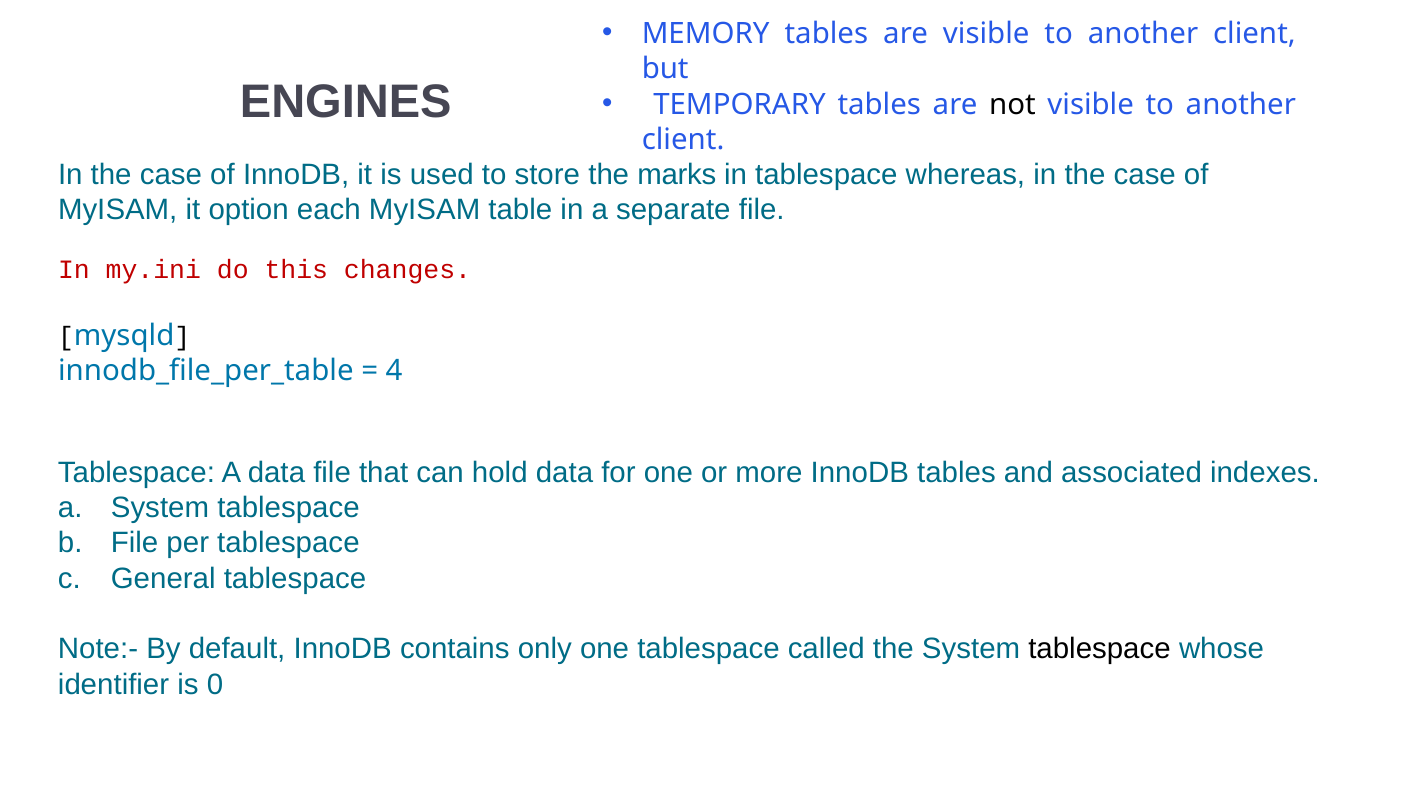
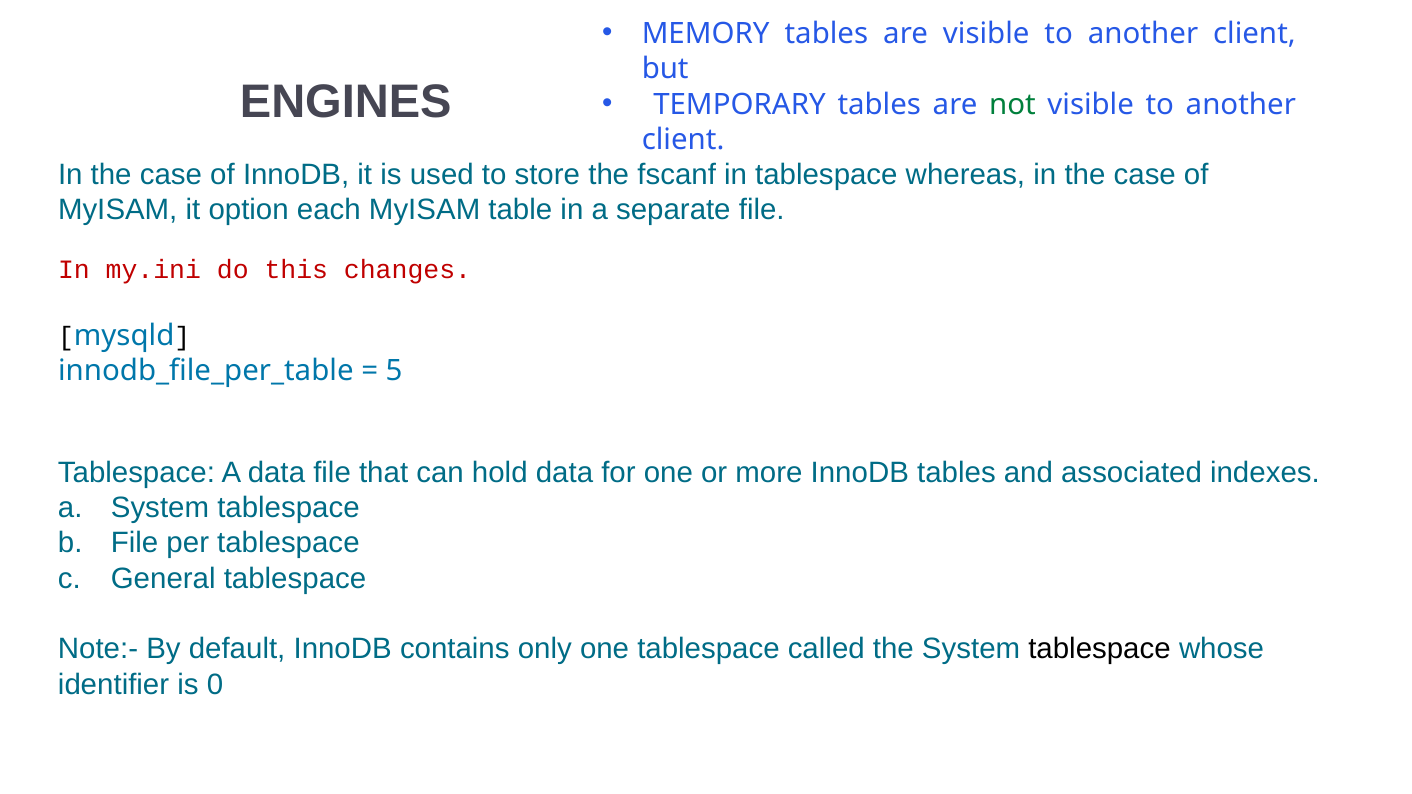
not colour: black -> green (1012, 104)
marks: marks -> fscanf (677, 175)
4: 4 -> 5 (394, 371)
